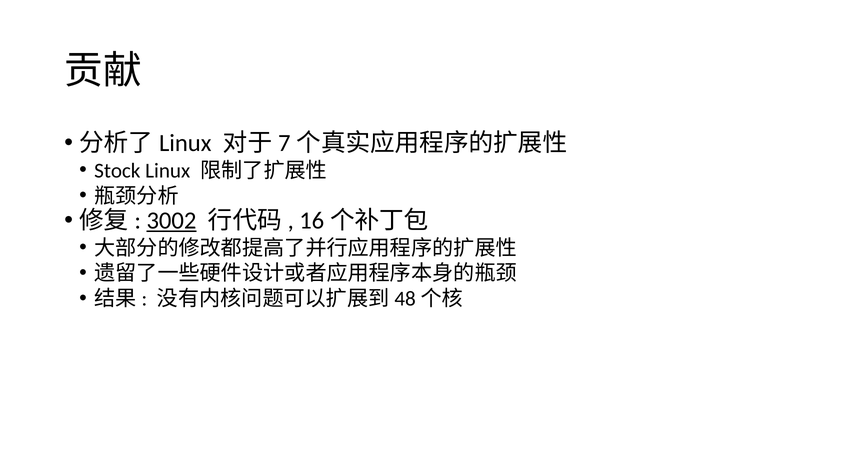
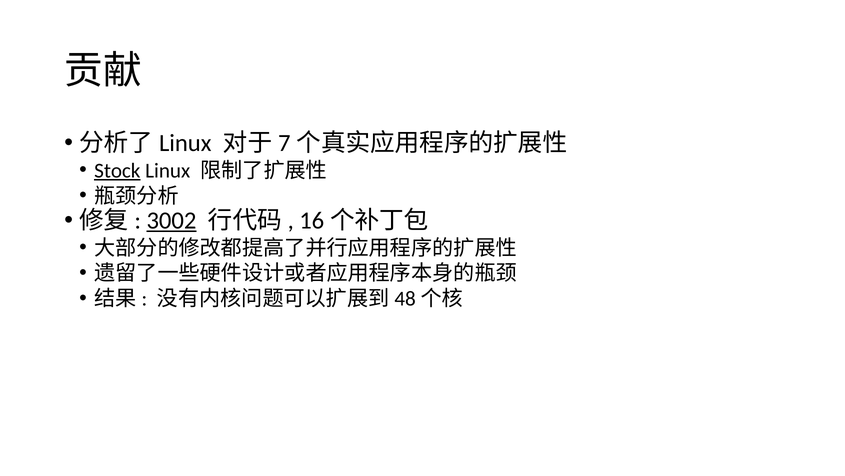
Stock underline: none -> present (117, 170)
